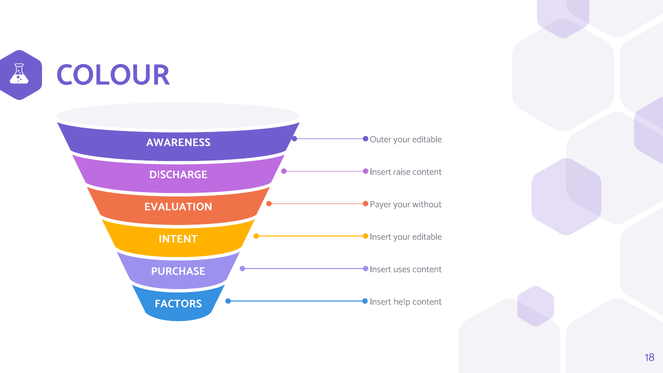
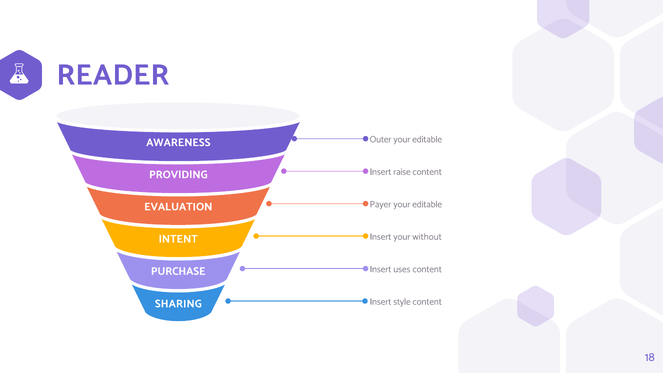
COLOUR: COLOUR -> READER (113, 75)
DISCHARGE: DISCHARGE -> PROVIDING (178, 175)
without: without -> editable (427, 204)
Insert your editable: editable -> without (427, 237)
help: help -> style (402, 302)
FACTORS: FACTORS -> SHARING (178, 304)
